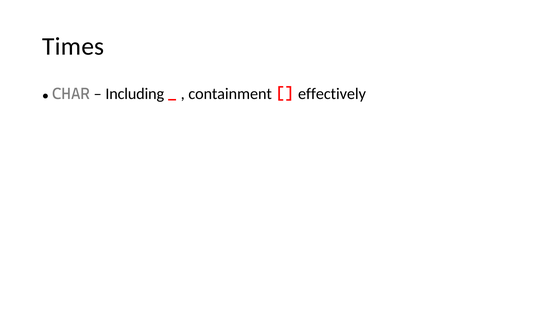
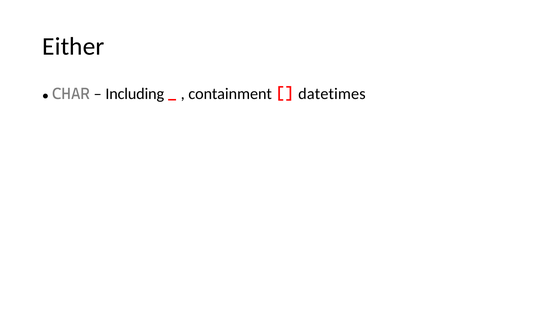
Times: Times -> Either (73, 47)
effectively: effectively -> datetimes (332, 94)
